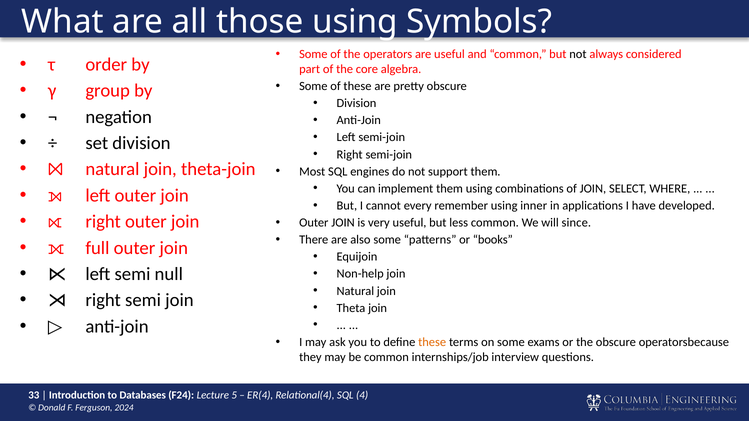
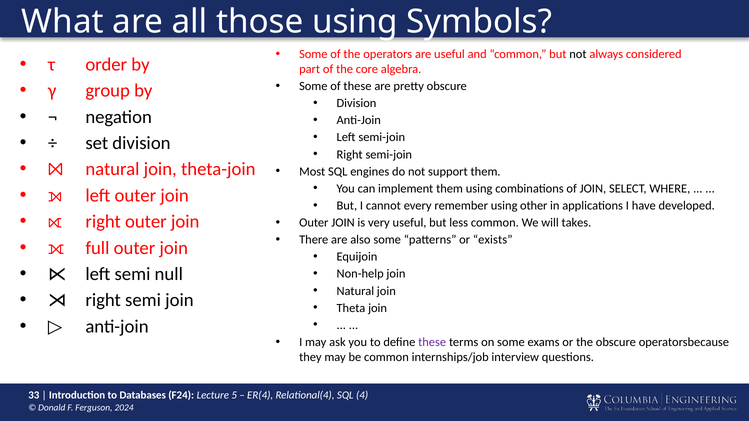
inner: inner -> other (534, 206)
since: since -> takes (576, 223)
books: books -> exists (493, 240)
these colour: orange -> purple (432, 342)
